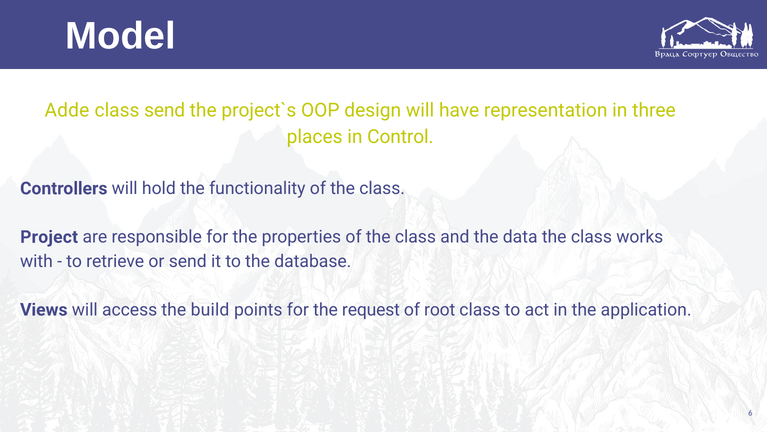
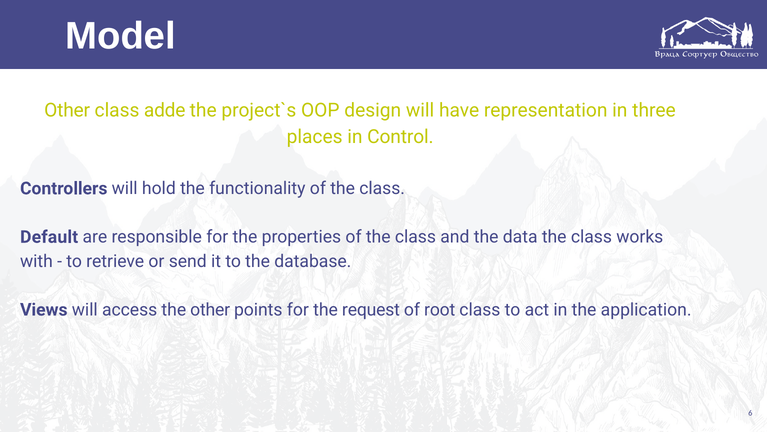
Adde: Adde -> Other (67, 110)
class send: send -> adde (165, 110)
Project: Project -> Default (49, 237)
the build: build -> other (210, 309)
